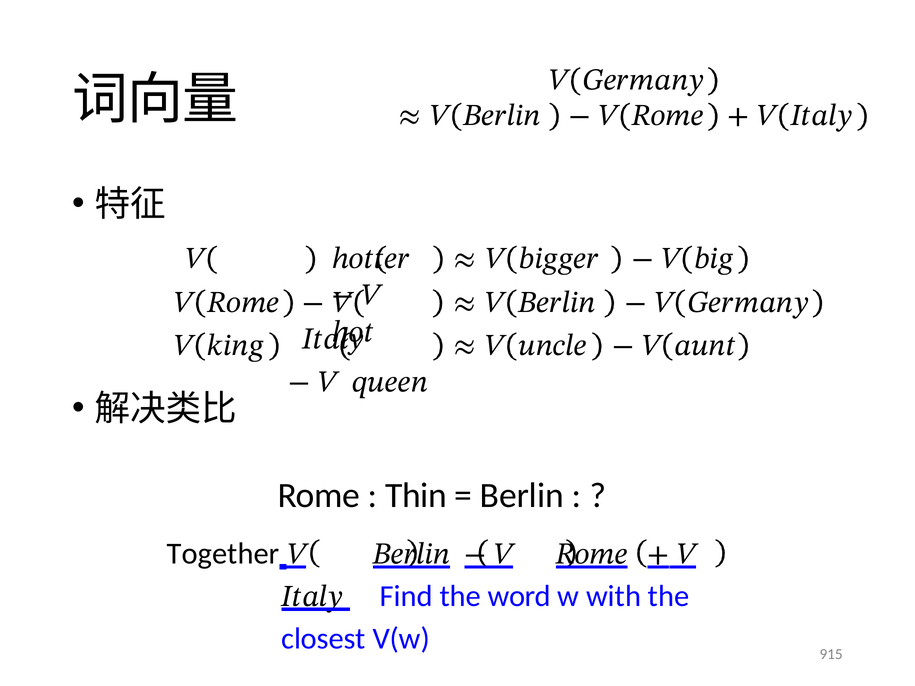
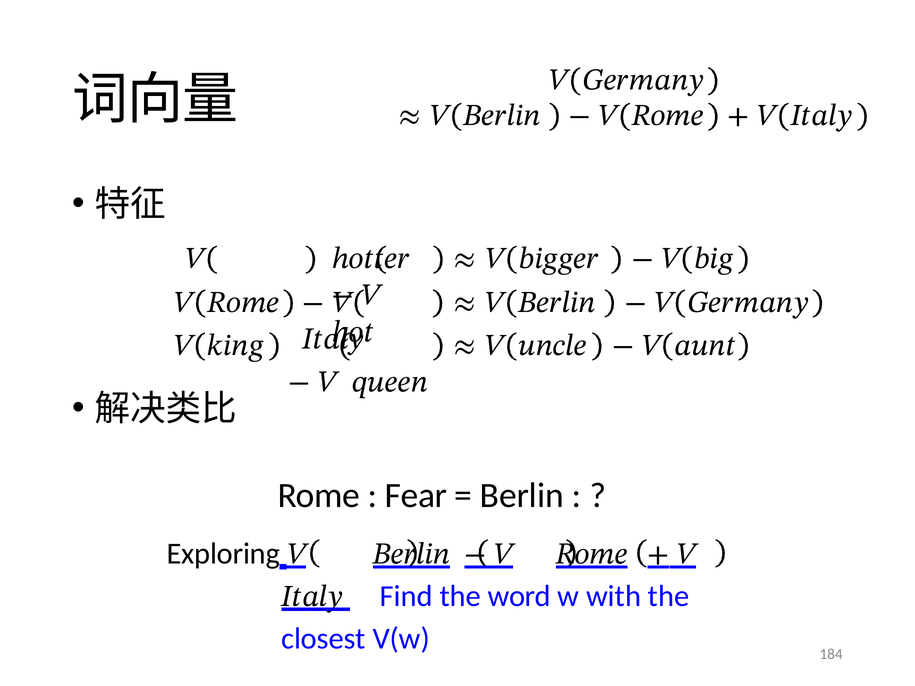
Thin: Thin -> Fear (416, 496)
Together: Together -> Exploring (223, 554)
915: 915 -> 184 (831, 655)
